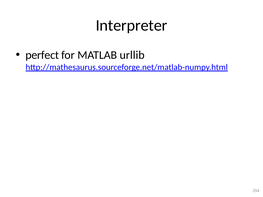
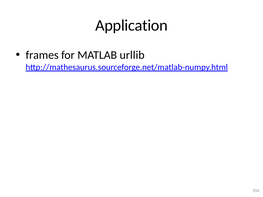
Interpreter: Interpreter -> Application (132, 25)
perfect: perfect -> frames (42, 55)
